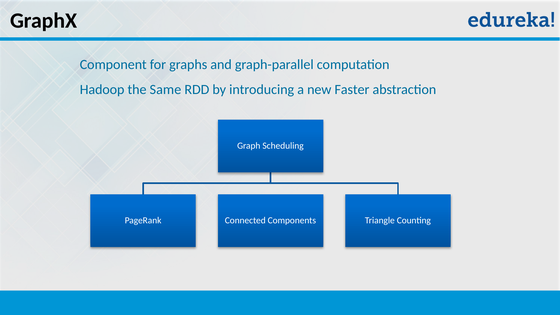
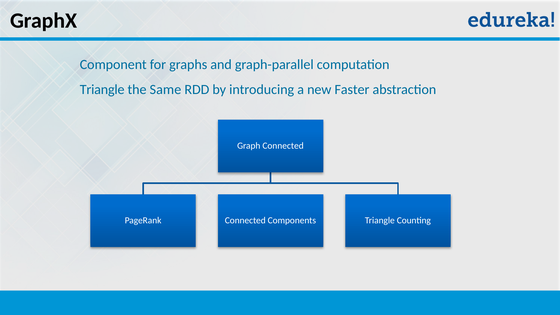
Hadoop: Hadoop -> Triangle (102, 90)
Graph Scheduling: Scheduling -> Connected (283, 146)
